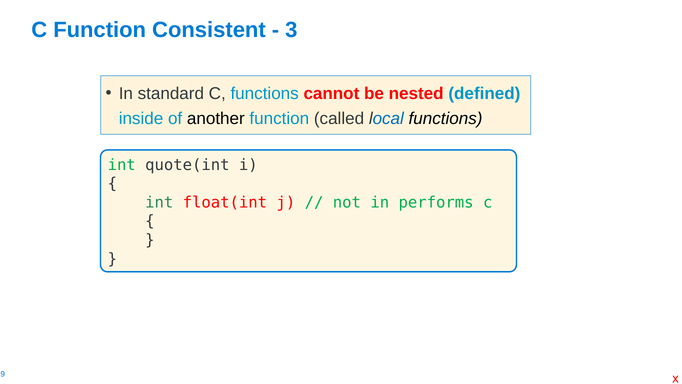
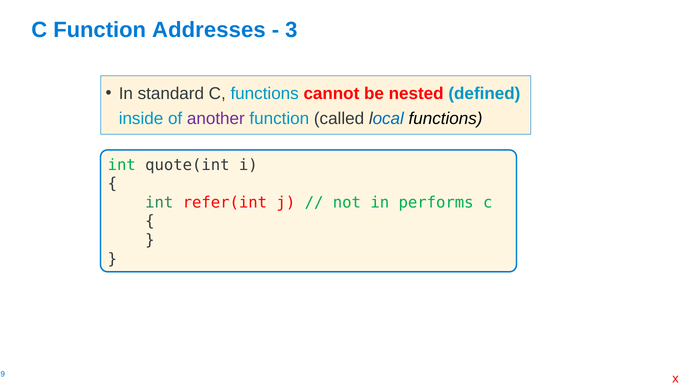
Consistent: Consistent -> Addresses (209, 30)
another colour: black -> purple (216, 118)
float(int: float(int -> refer(int (225, 202)
